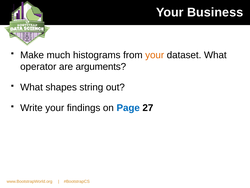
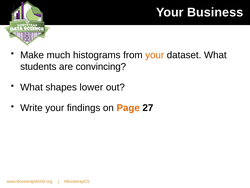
operator: operator -> students (38, 67)
arguments: arguments -> convincing (101, 67)
string: string -> lower (91, 87)
Page colour: blue -> orange (128, 108)
